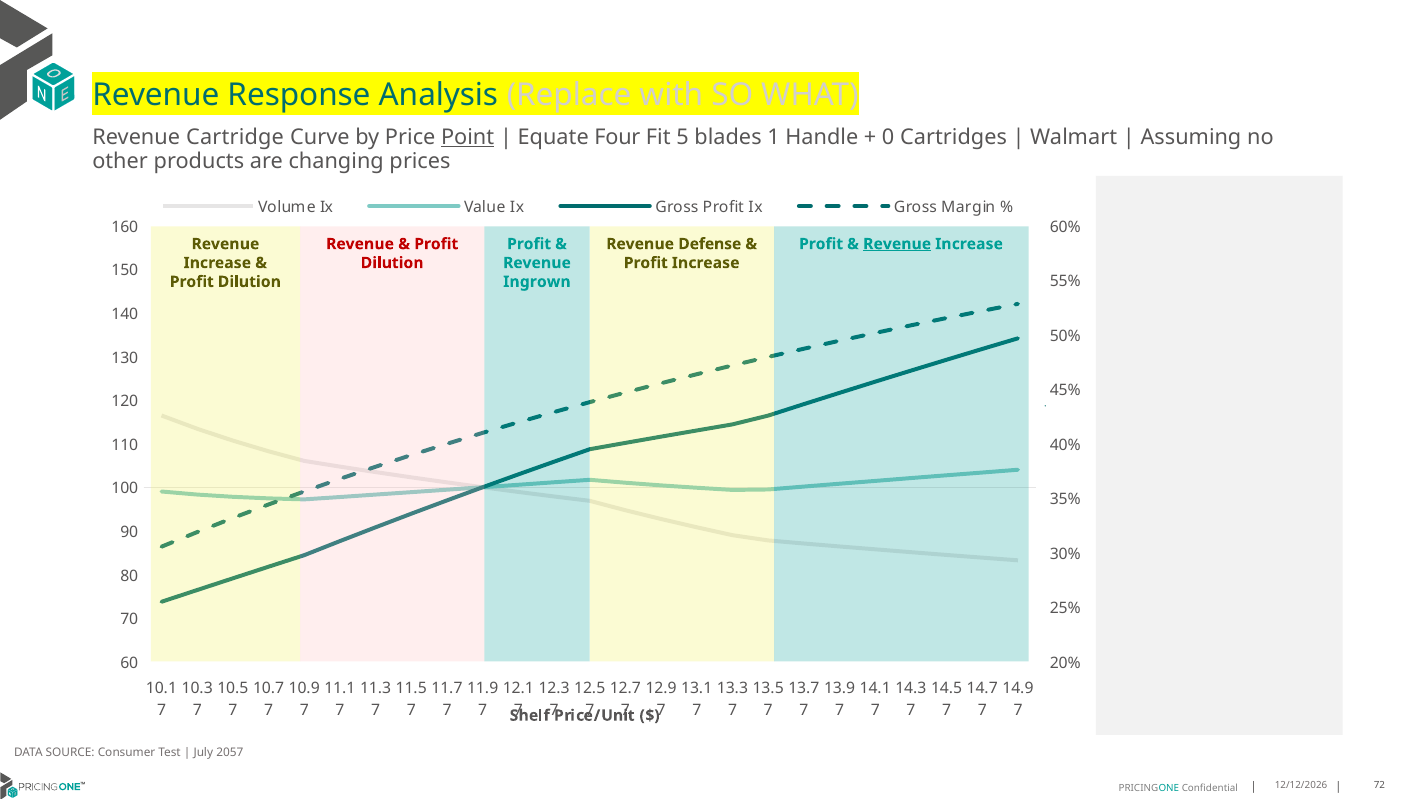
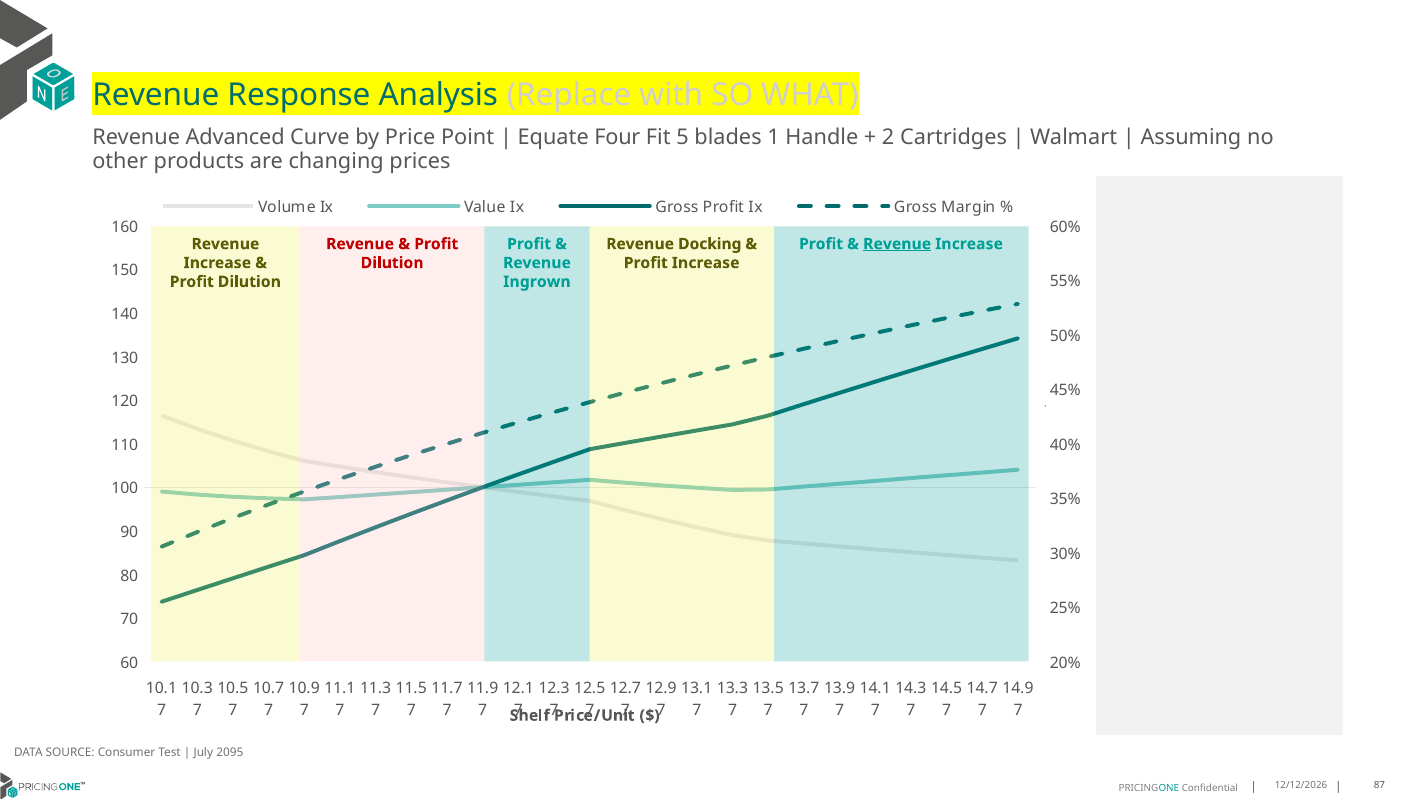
Cartridge: Cartridge -> Advanced (235, 137)
Point underline: present -> none (468, 137)
0: 0 -> 2 (888, 137)
Defense: Defense -> Docking (710, 244)
2057: 2057 -> 2095 (230, 752)
72: 72 -> 87 (1379, 785)
